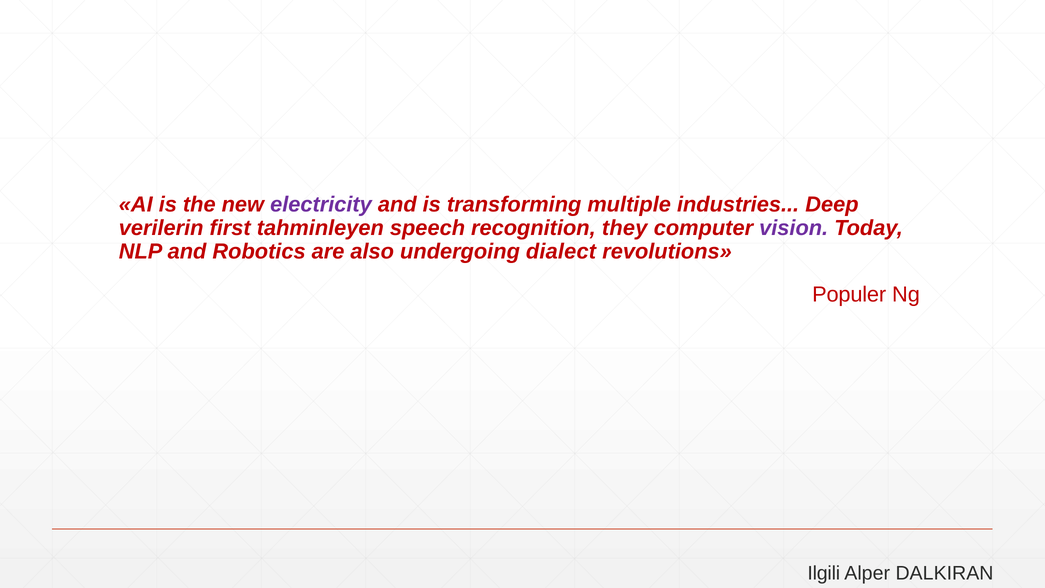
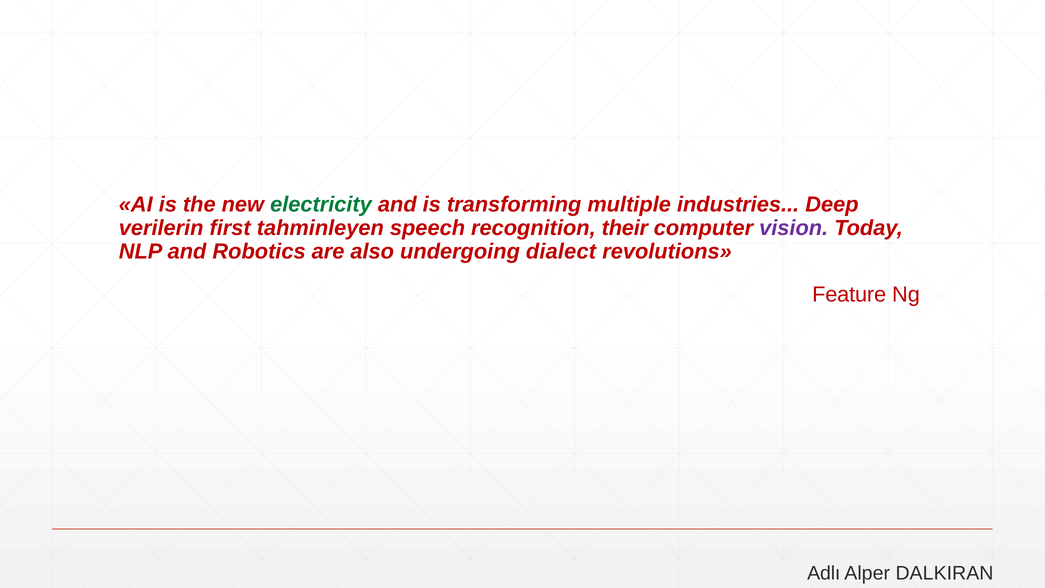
electricity colour: purple -> green (321, 204)
they: they -> their (625, 228)
Populer: Populer -> Feature (849, 295)
Ilgili: Ilgili -> Adlı (824, 573)
